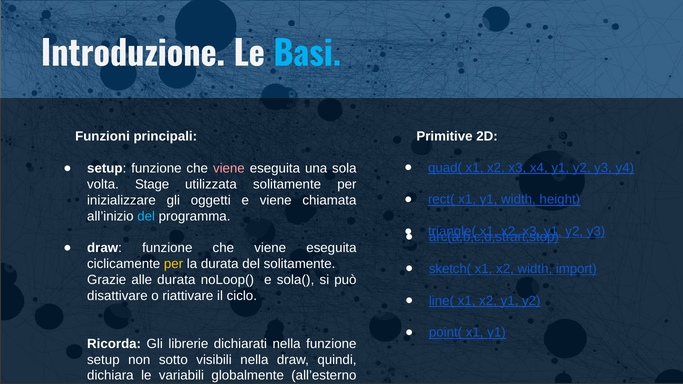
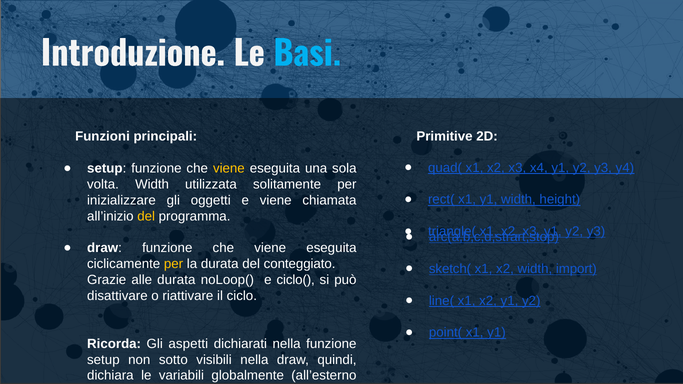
viene colour: pink -> yellow (229, 169)
volta Stage: Stage -> Width (152, 184)
del colour: light blue -> yellow (146, 216)
del solitamente: solitamente -> conteggiato (300, 264)
sola(: sola( -> ciclo( (296, 280)
librerie: librerie -> aspetti (188, 344)
